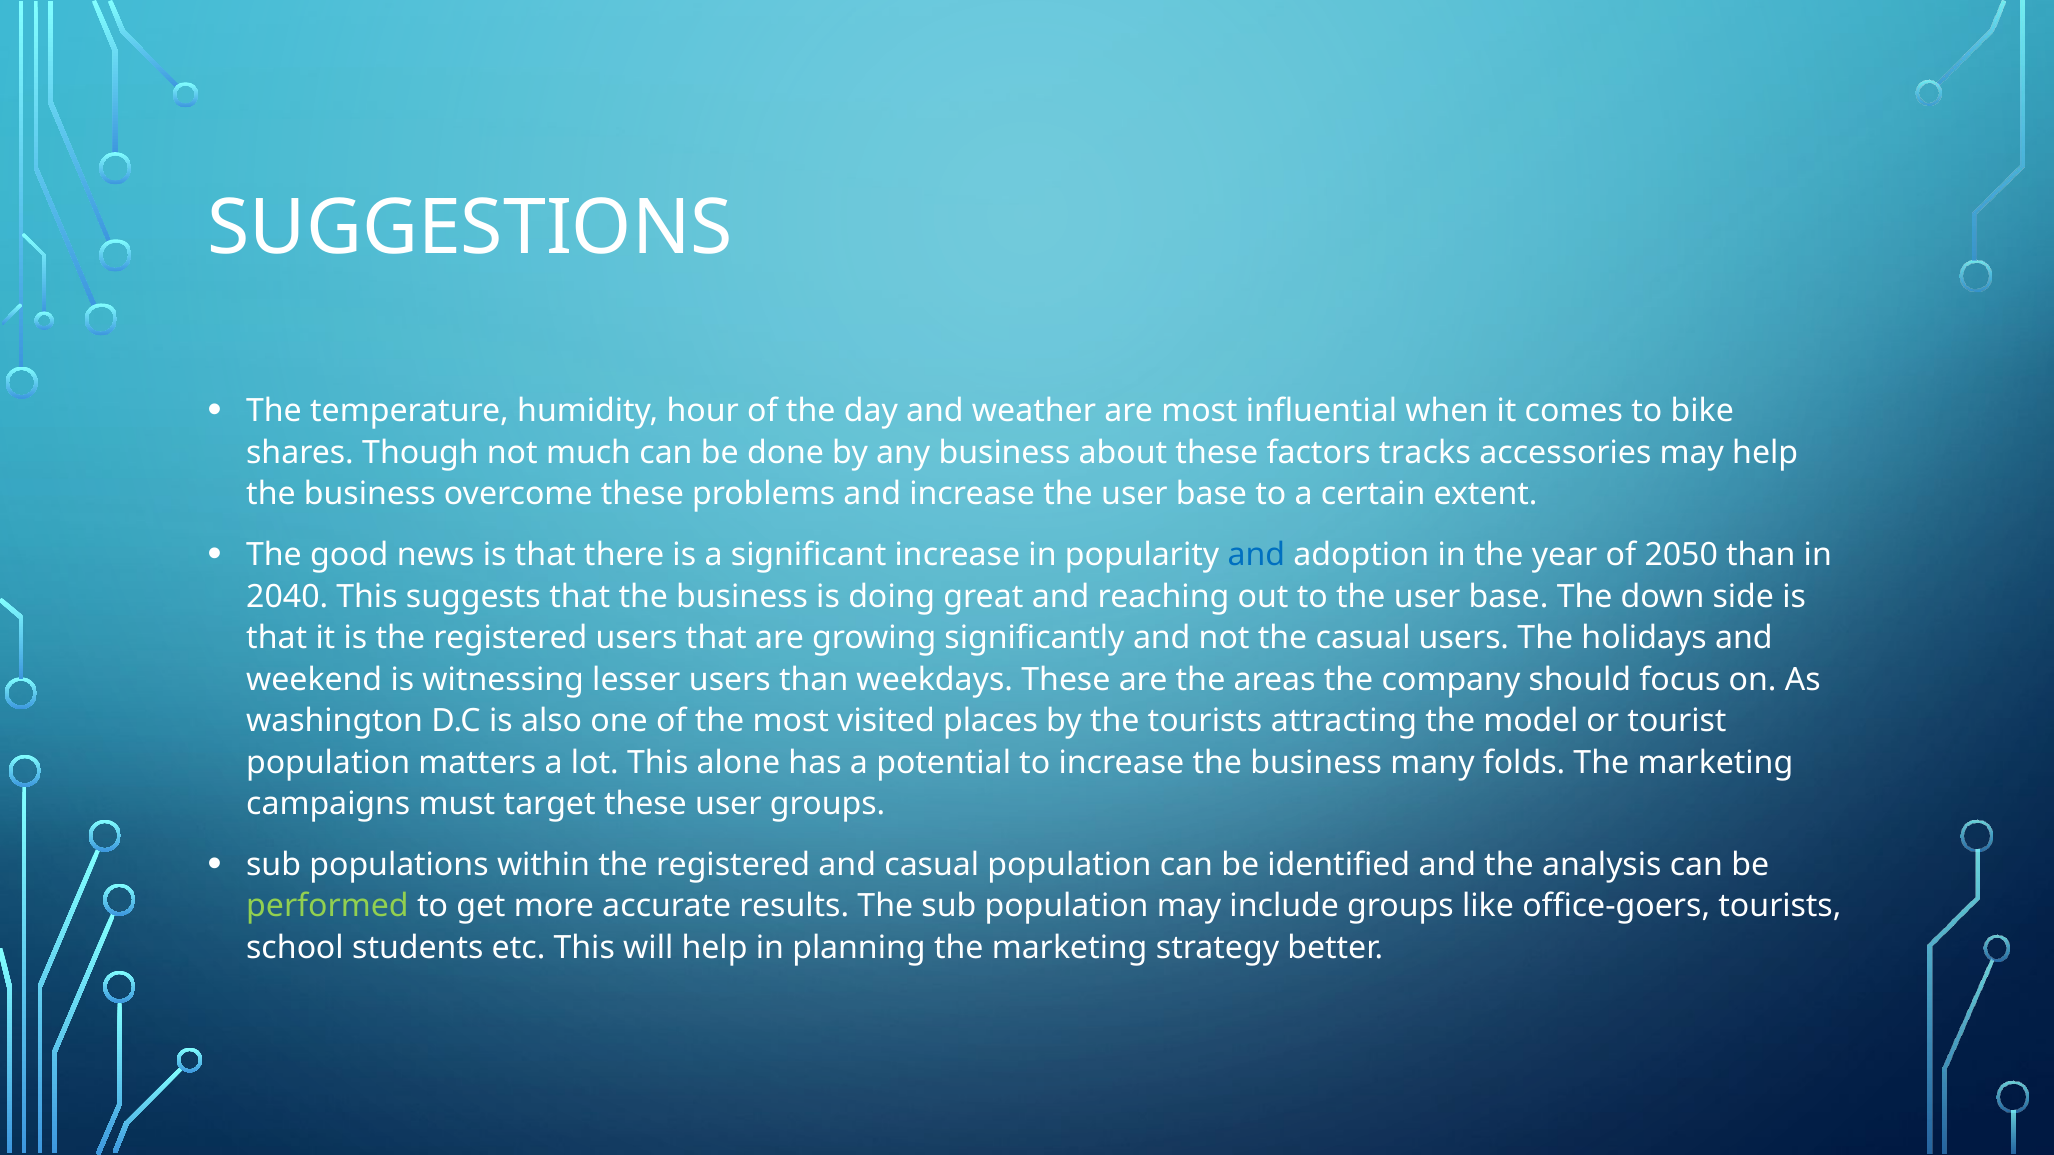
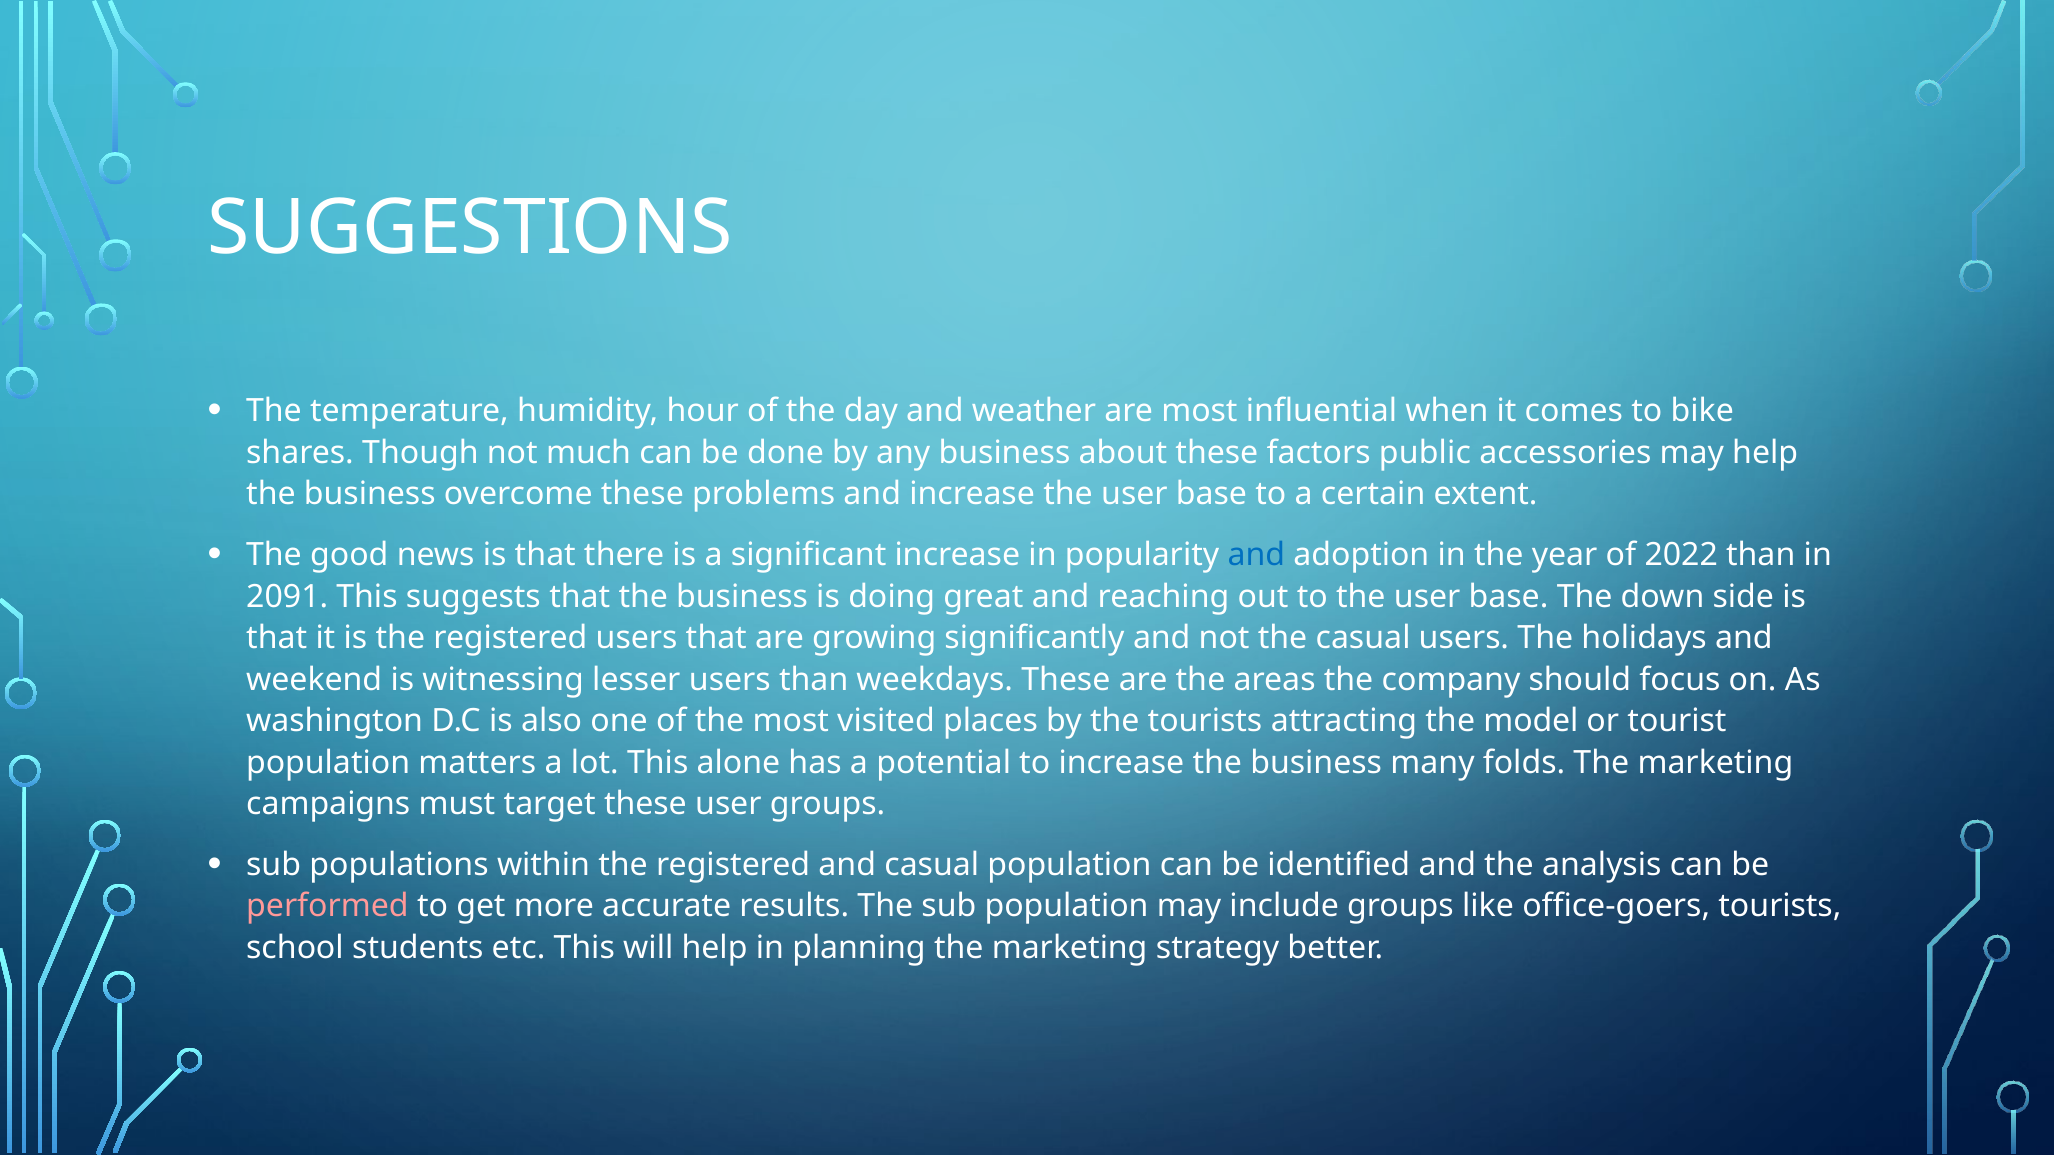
tracks: tracks -> public (1425, 453)
2050: 2050 -> 2022 (1681, 555)
2040: 2040 -> 2091 (287, 597)
performed colour: light green -> pink (327, 907)
